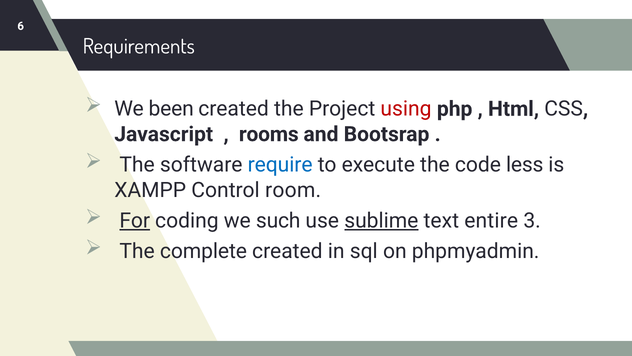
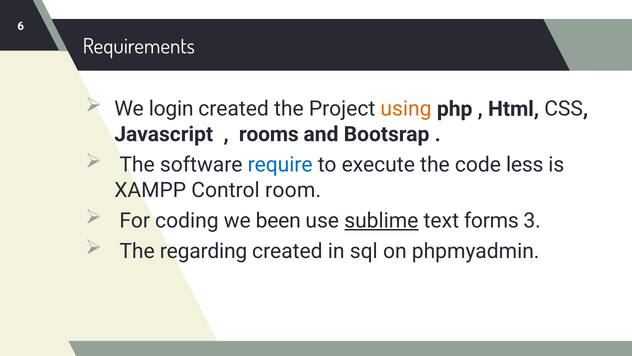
been: been -> login (171, 109)
using colour: red -> orange (406, 109)
For underline: present -> none (135, 220)
such: such -> been (278, 220)
entire: entire -> forms (491, 220)
complete: complete -> regarding (204, 251)
